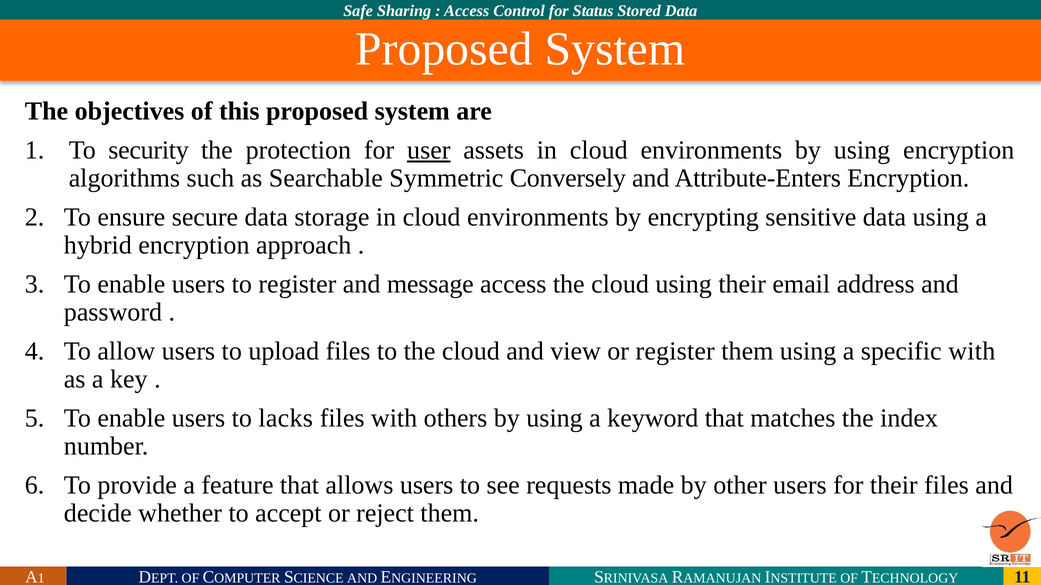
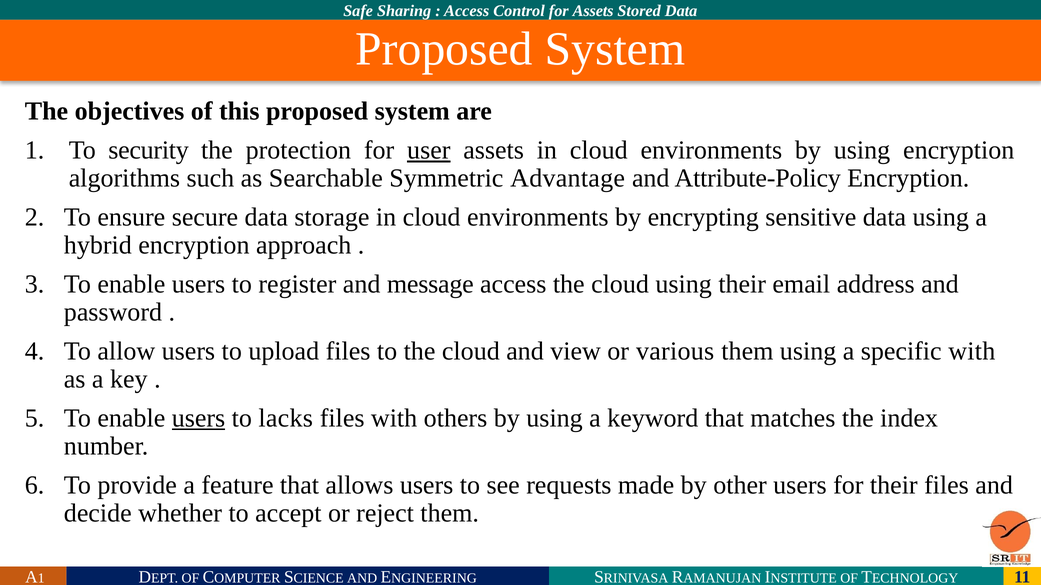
for Status: Status -> Assets (593, 11)
Conversely: Conversely -> Advantage (568, 179)
Attribute-Enters: Attribute-Enters -> Attribute-Policy (758, 179)
or register: register -> various (675, 352)
users underline: none -> present (199, 419)
